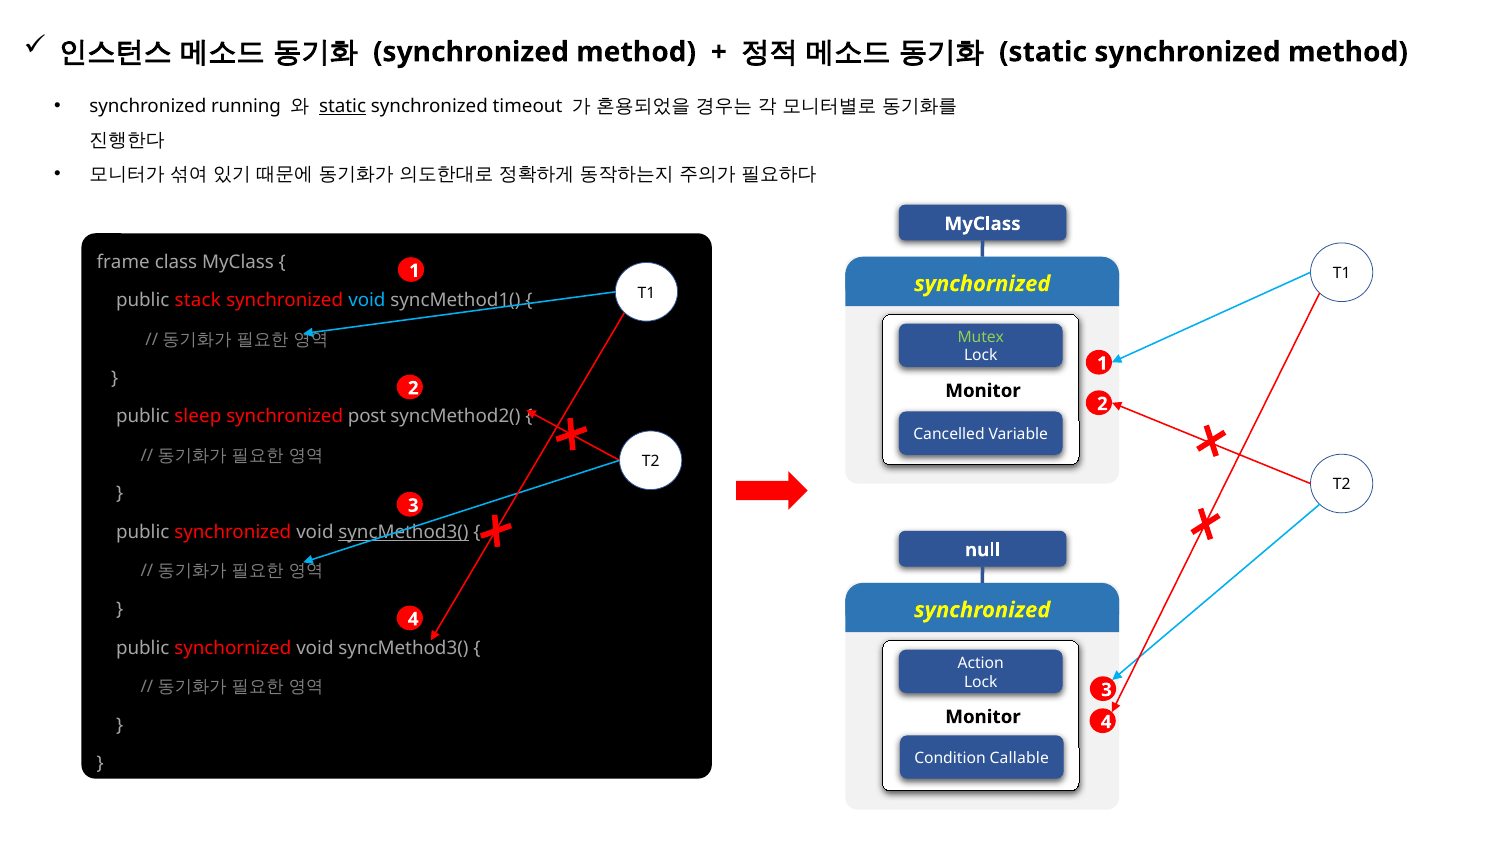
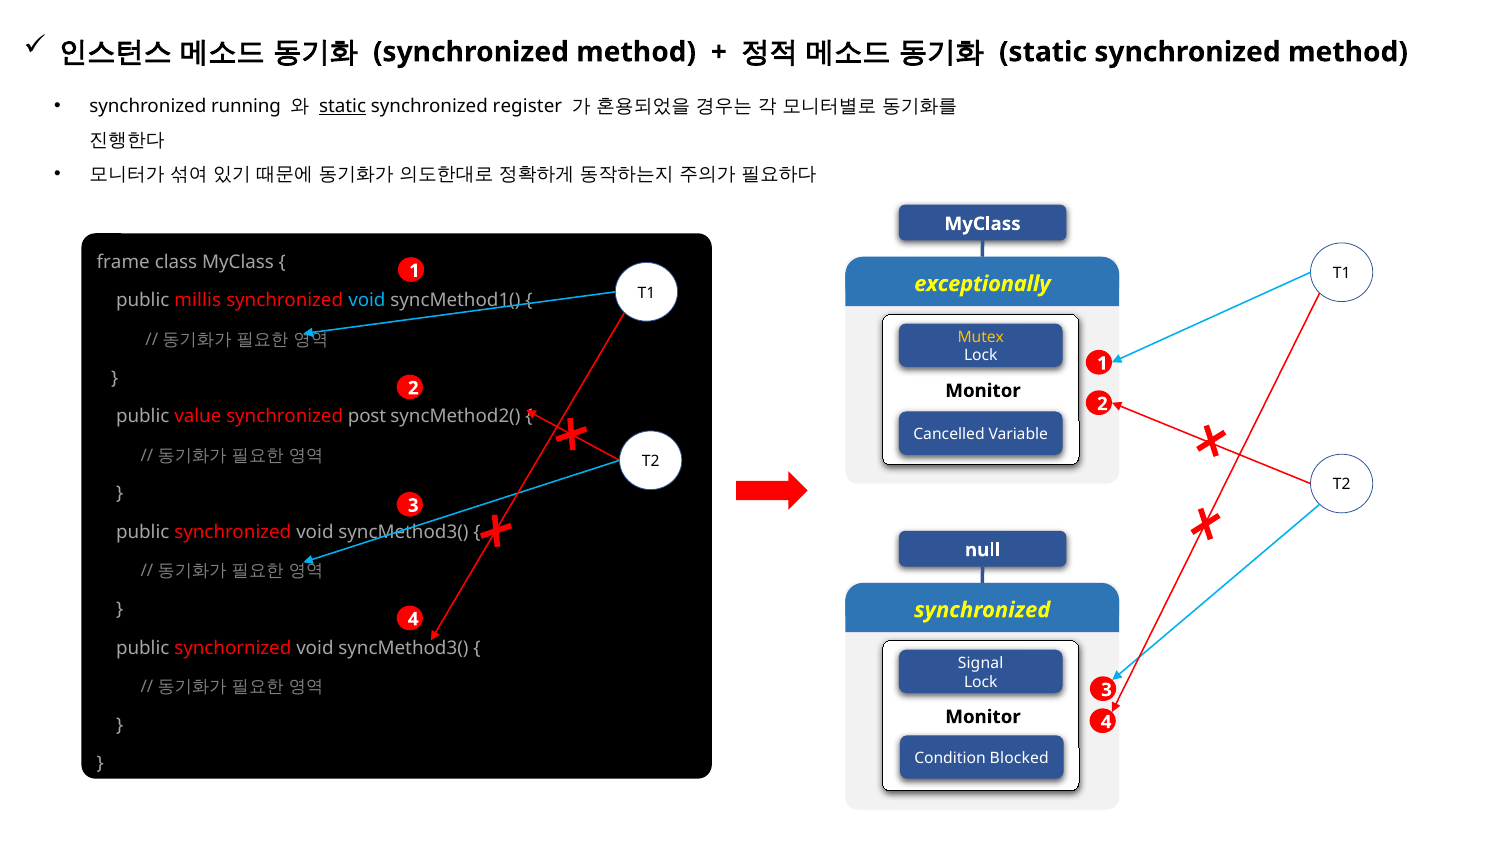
timeout: timeout -> register (527, 106)
synchornized: synchornized -> exceptionally (982, 284)
stack: stack -> millis (198, 300)
Mutex colour: light green -> yellow (981, 337)
sleep: sleep -> value (198, 416)
syncMethod3( underline: present -> none (403, 532)
Action: Action -> Signal (981, 663)
Callable: Callable -> Blocked (1019, 758)
